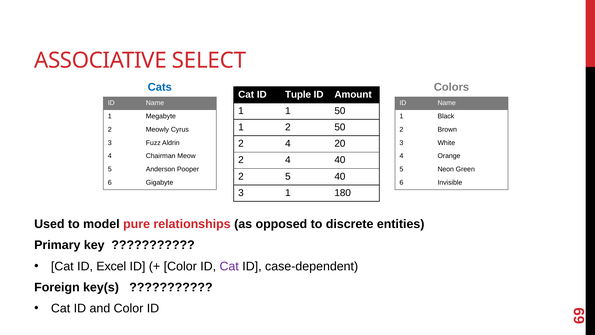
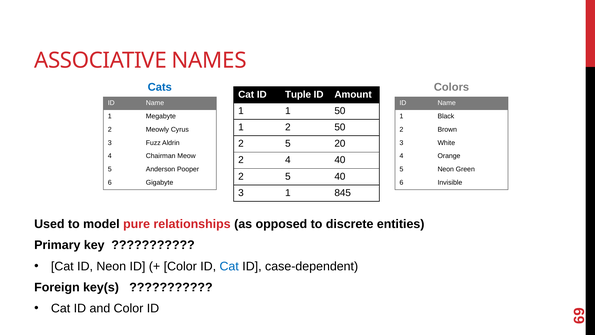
SELECT: SELECT -> NAMES (209, 60)
4: 4 -> 5 (288, 143)
180: 180 -> 845 (343, 193)
ID Excel: Excel -> Neon (111, 266)
Cat colour: purple -> blue (229, 266)
